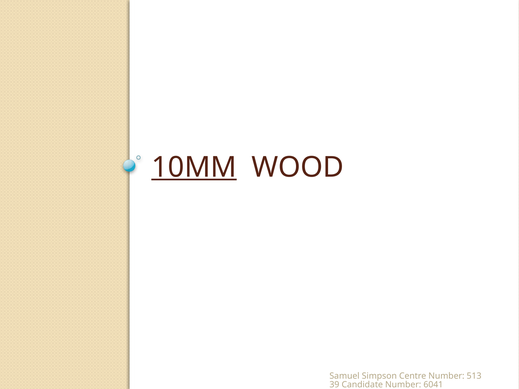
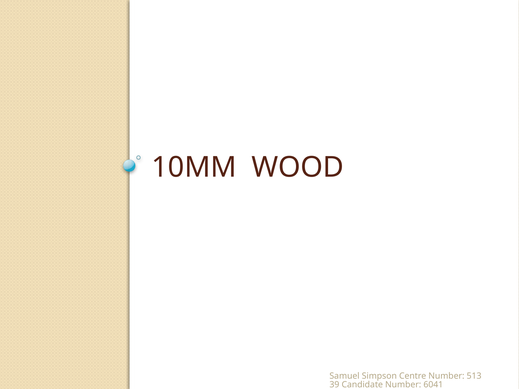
10MM underline: present -> none (194, 167)
